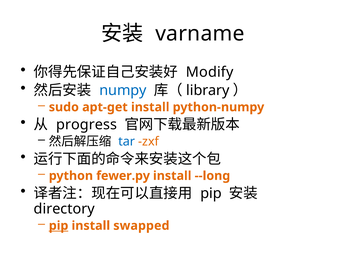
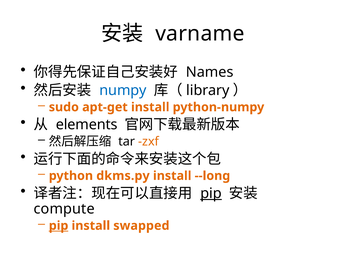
Modify: Modify -> Names (210, 72)
progress: progress -> elements (87, 124)
tar colour: blue -> black (127, 141)
fewer.py: fewer.py -> dkms.py (123, 175)
pip underline: none -> present (211, 193)
directory: directory -> compute (64, 209)
